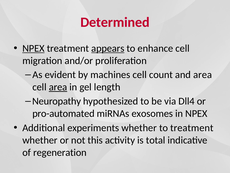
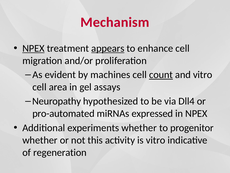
Determined: Determined -> Mechanism (115, 22)
count underline: none -> present (161, 75)
and area: area -> vitro (203, 75)
area underline: present -> none (58, 87)
length: length -> assays (107, 87)
exosomes: exosomes -> expressed (152, 113)
to treatment: treatment -> progenitor (192, 128)
is total: total -> vitro (156, 140)
